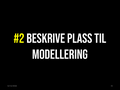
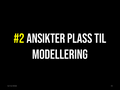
BESKRIVE: BESKRIVE -> ANSIKTER (46, 38)
